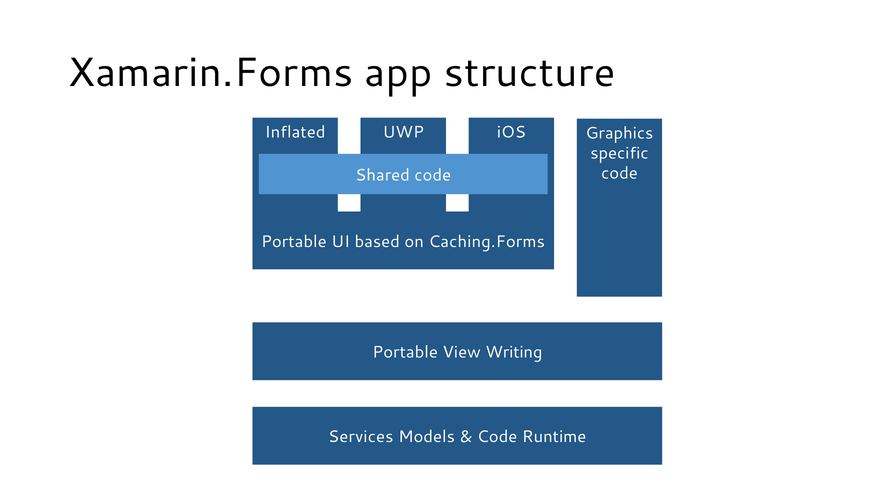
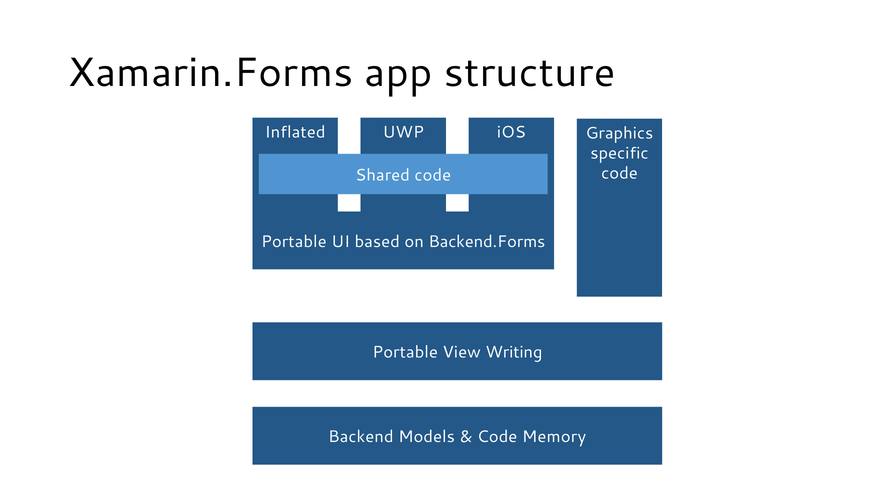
Caching.Forms: Caching.Forms -> Backend.Forms (487, 242)
Services: Services -> Backend (361, 437)
Runtime: Runtime -> Memory (554, 437)
